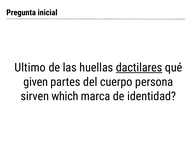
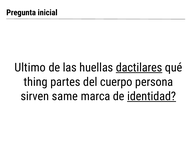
given: given -> thing (36, 82)
which: which -> same (65, 96)
identidad underline: none -> present (152, 96)
